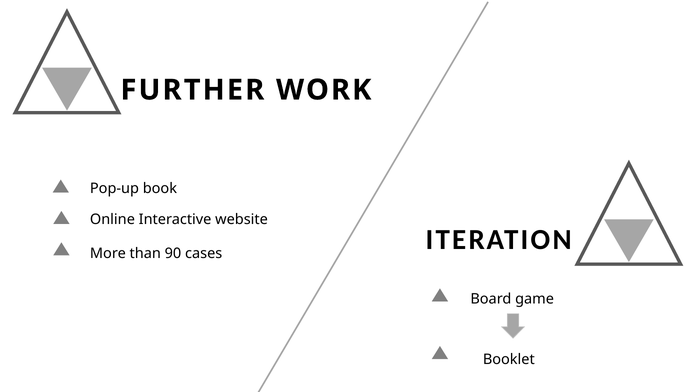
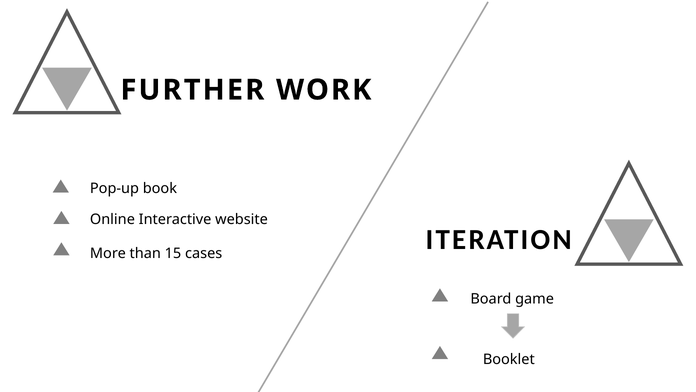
90: 90 -> 15 (173, 253)
